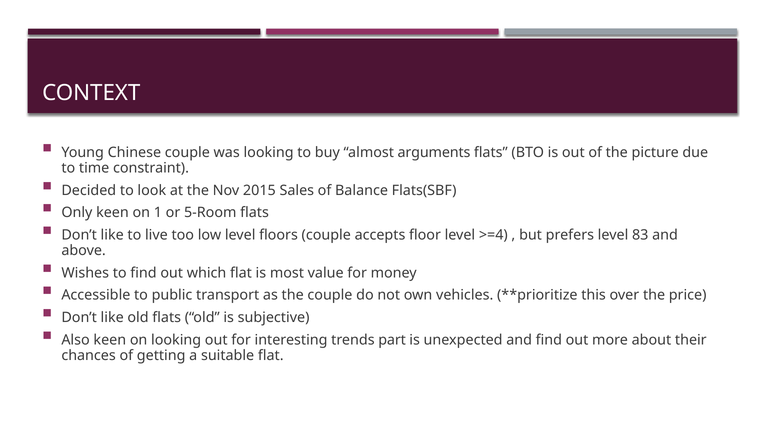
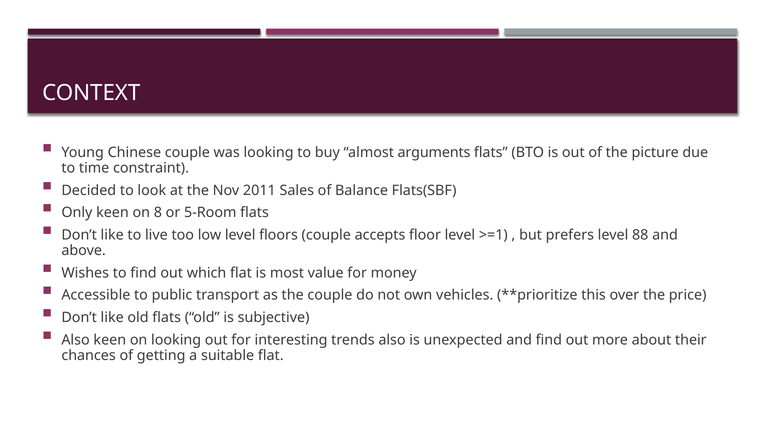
2015: 2015 -> 2011 (259, 190)
1: 1 -> 8 (158, 213)
>=4: >=4 -> >=1 (493, 235)
83: 83 -> 88 (640, 235)
trends part: part -> also (392, 340)
